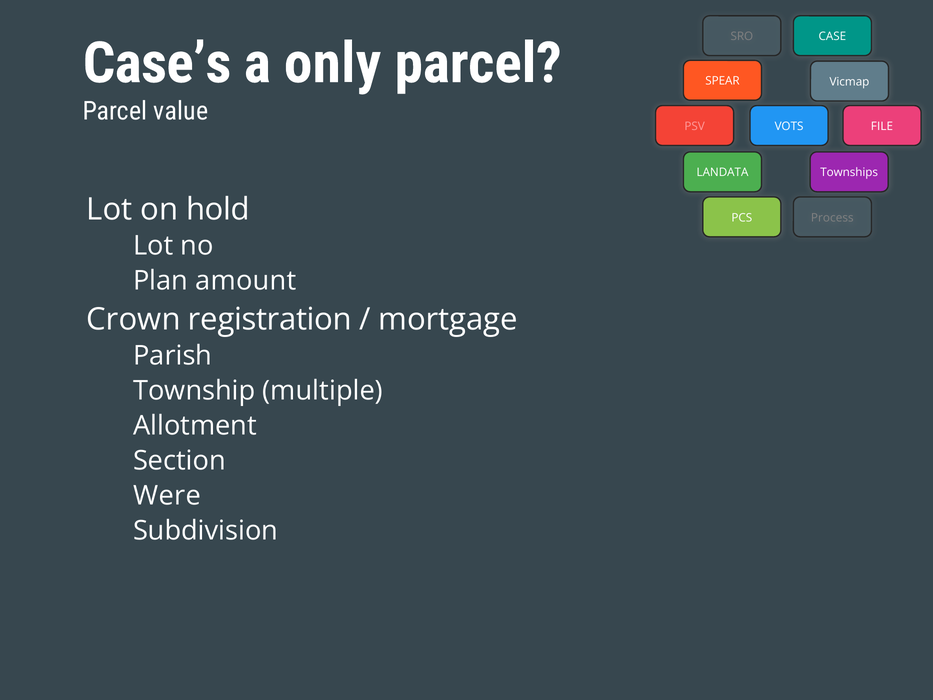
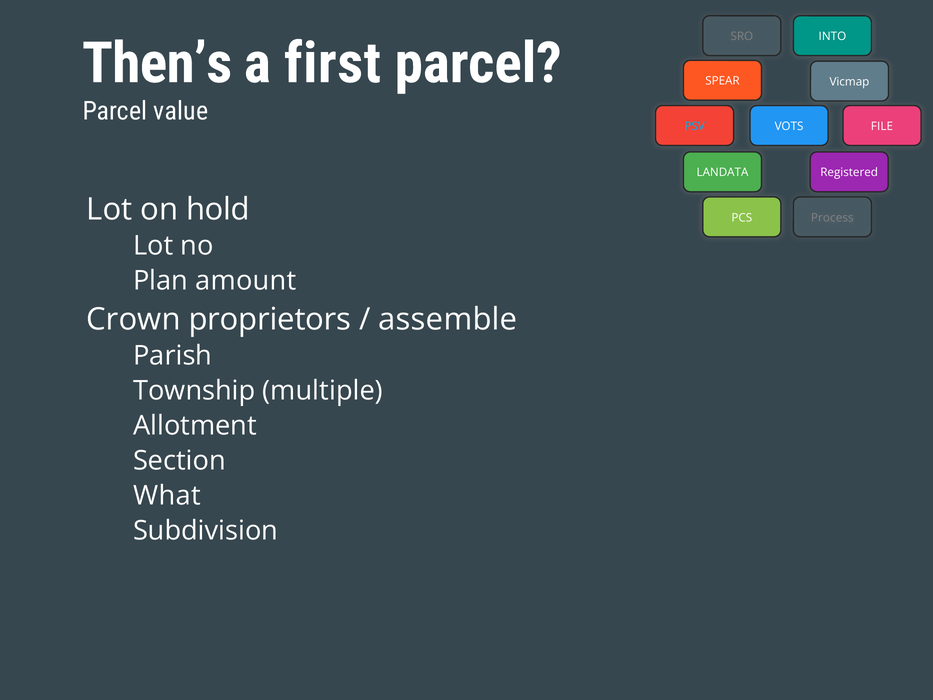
CASE: CASE -> INTO (832, 36)
Case’s: Case’s -> Then’s (157, 63)
only: only -> first (332, 63)
PSV colour: pink -> light blue (695, 126)
Townships: Townships -> Registered (849, 173)
registration: registration -> proprietors (270, 319)
mortgage: mortgage -> assemble (448, 319)
Were: Were -> What (167, 496)
